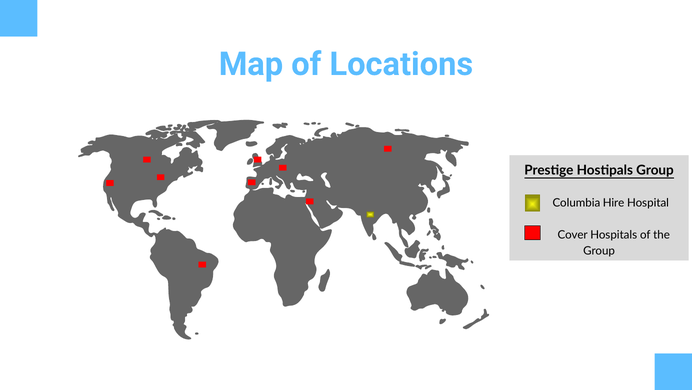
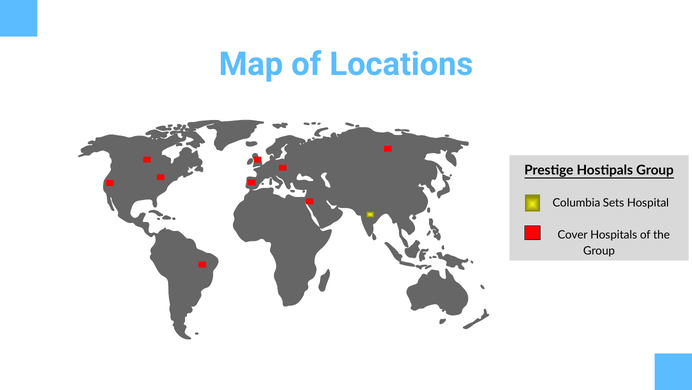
Hire: Hire -> Sets (613, 203)
